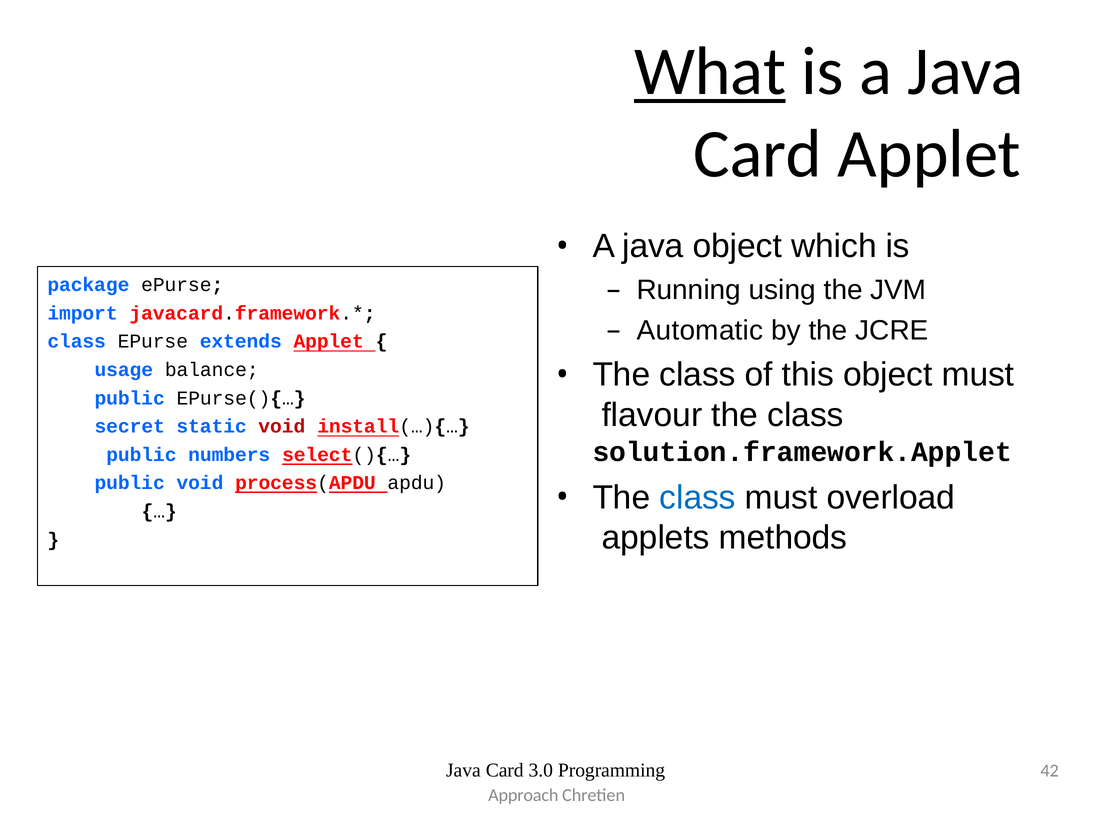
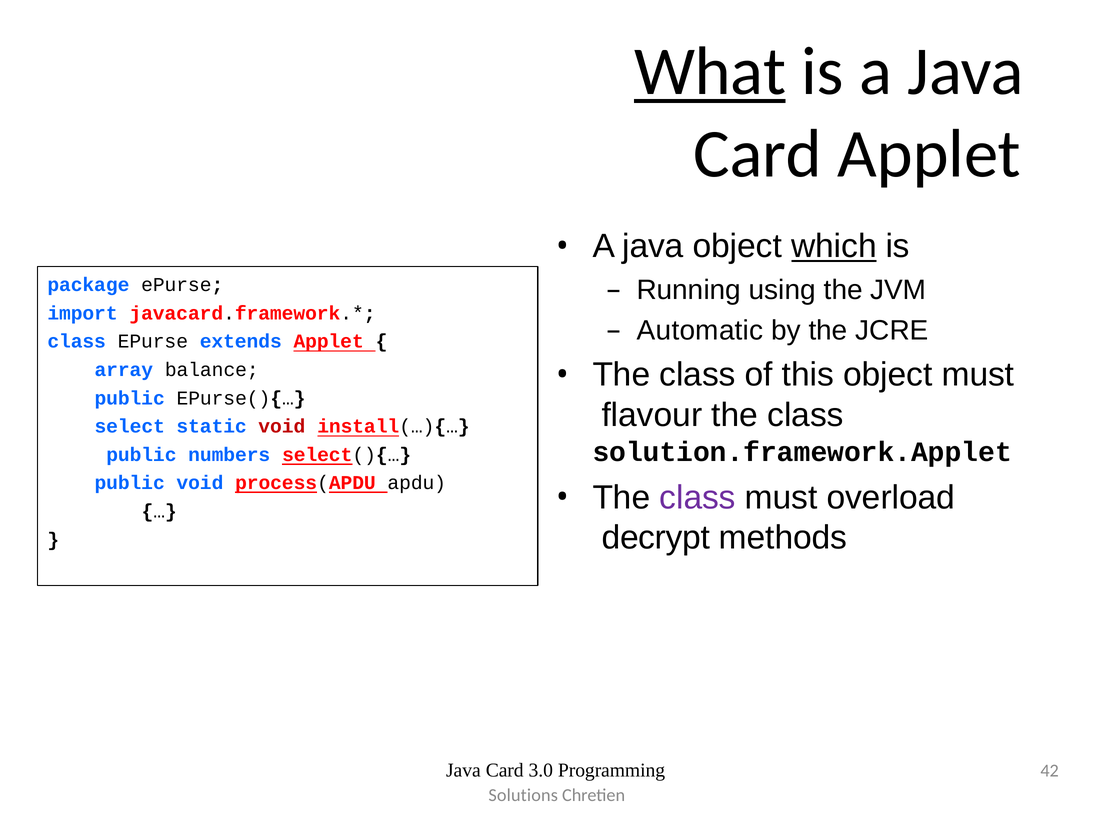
which underline: none -> present (834, 246)
usage: usage -> array (124, 370)
secret: secret -> select (130, 427)
class colour: blue -> purple (698, 498)
applets: applets -> decrypt (656, 538)
Approach: Approach -> Solutions (523, 795)
